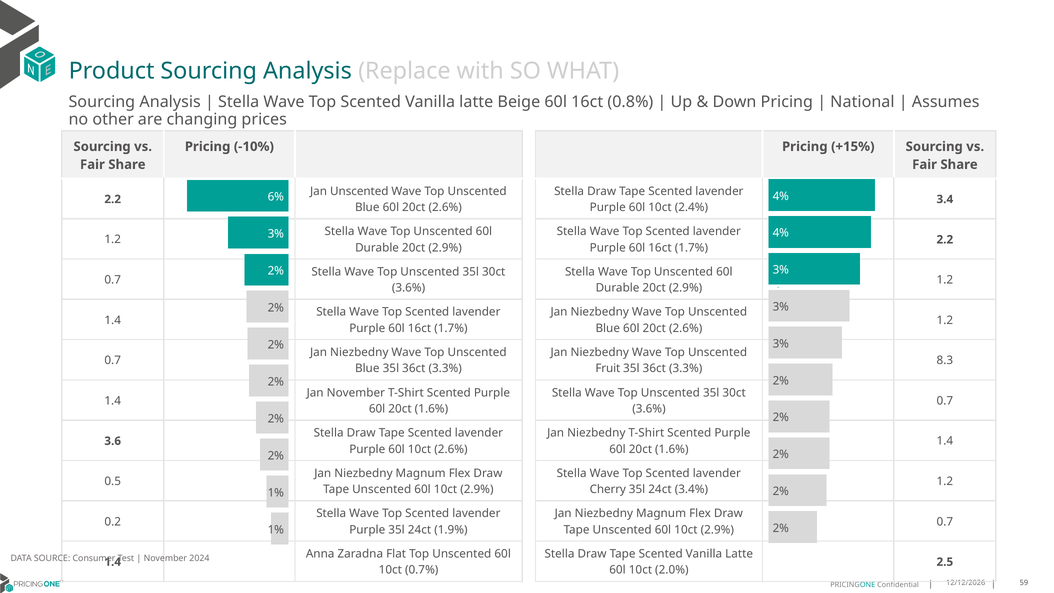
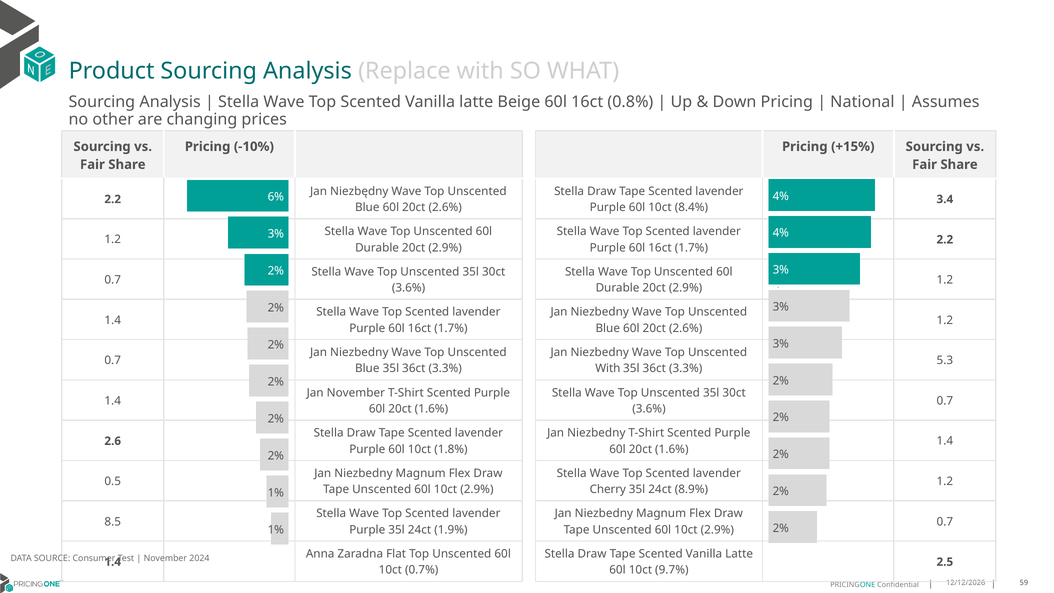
Jan Unscented: Unscented -> Niezbędny (359, 191)
2.4%: 2.4% -> 8.4% (691, 207)
8.3: 8.3 -> 5.3 (945, 360)
Fruit: Fruit -> With (608, 368)
3.6: 3.6 -> 2.6 (113, 441)
10ct 2.6%: 2.6% -> 1.8% (451, 449)
3.4%: 3.4% -> 8.9% (691, 489)
0.2: 0.2 -> 8.5 (113, 522)
2.0%: 2.0% -> 9.7% (672, 570)
